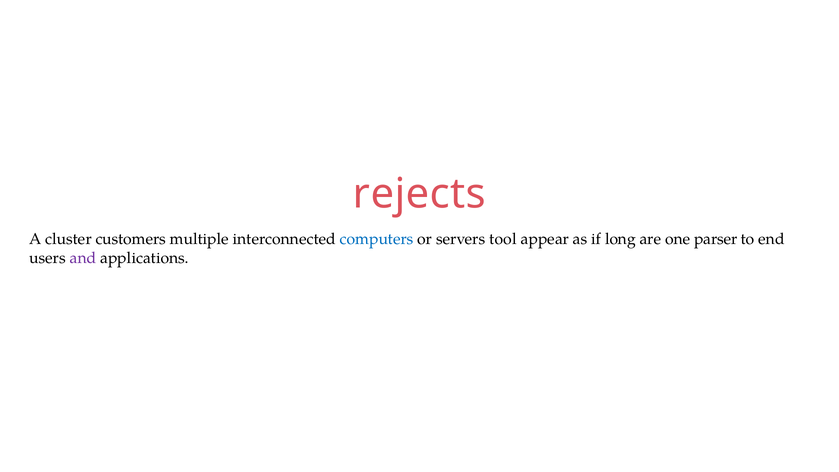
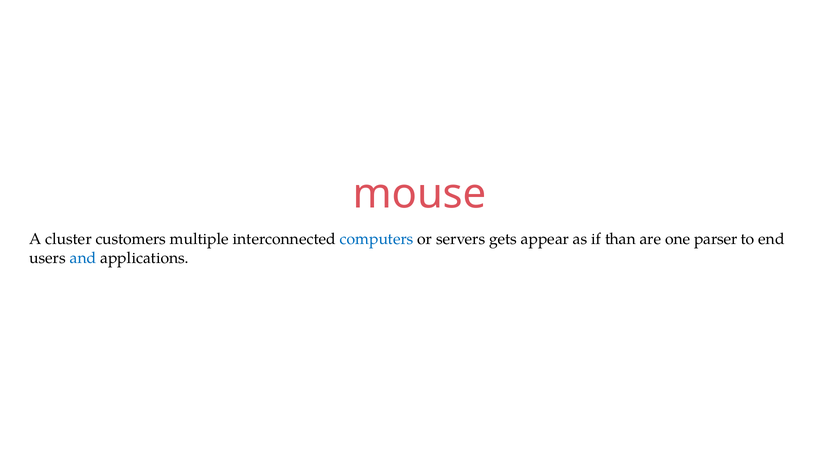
rejects: rejects -> mouse (420, 194)
tool: tool -> gets (503, 239)
long: long -> than (620, 239)
and colour: purple -> blue (83, 258)
